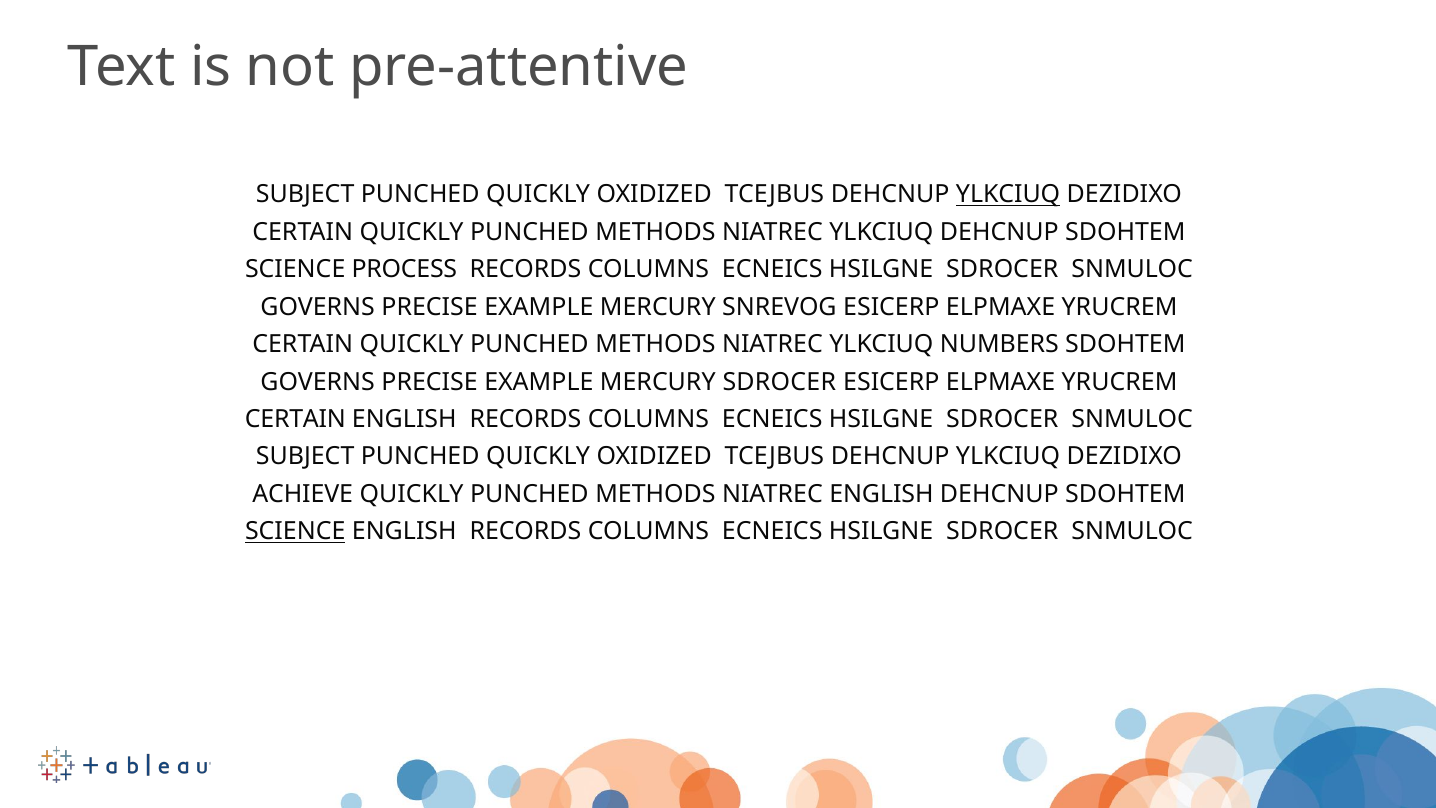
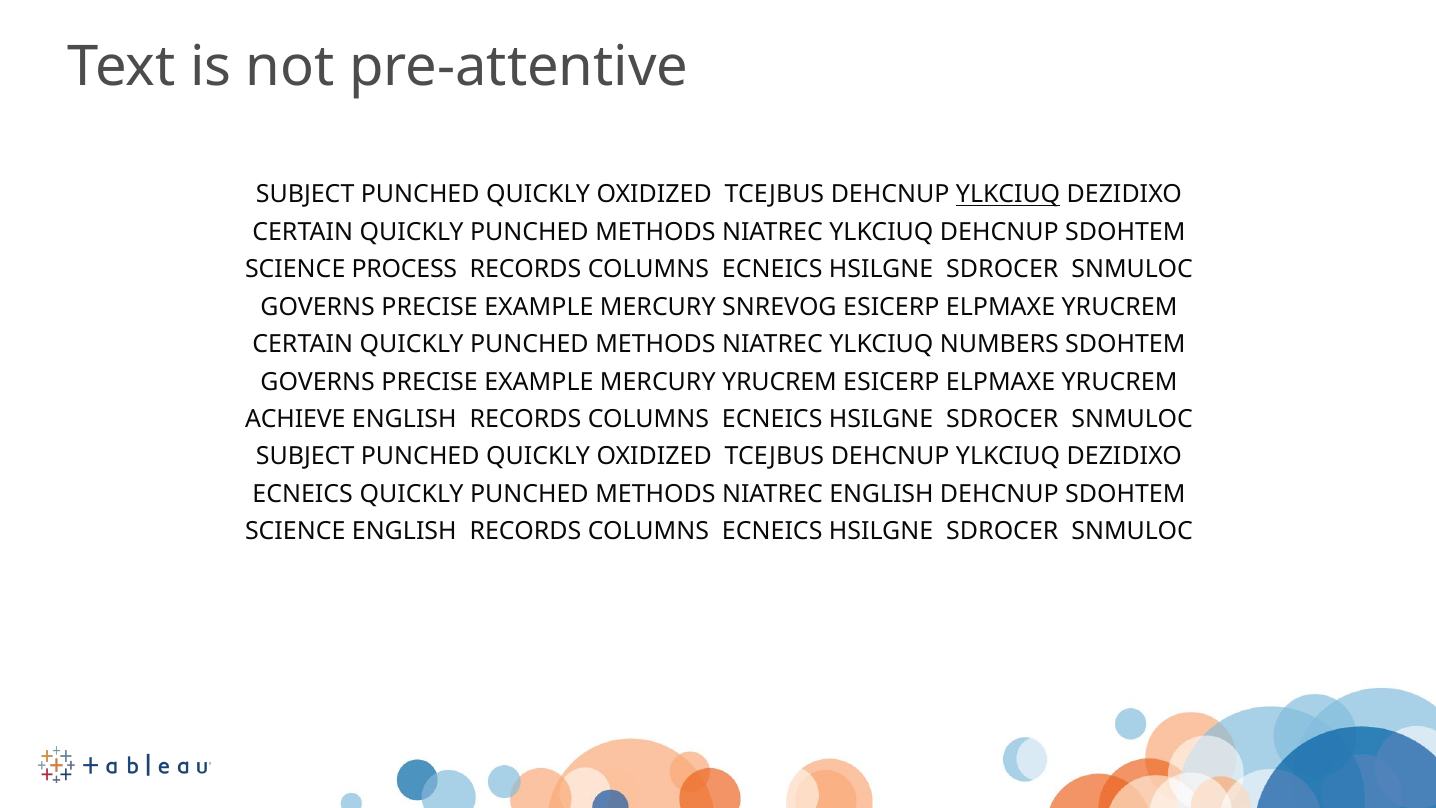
MERCURY SDROCER: SDROCER -> YRUCREM (780, 382)
CERTAIN: CERTAIN -> ACHIEVE (295, 419)
ACHIEVE: ACHIEVE -> ECNEICS (303, 494)
SCIENCE underline: present -> none (295, 531)
